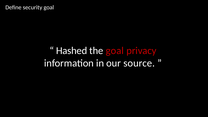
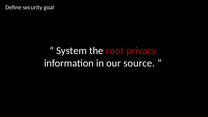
Hashed: Hashed -> System (72, 51)
the goal: goal -> root (115, 51)
